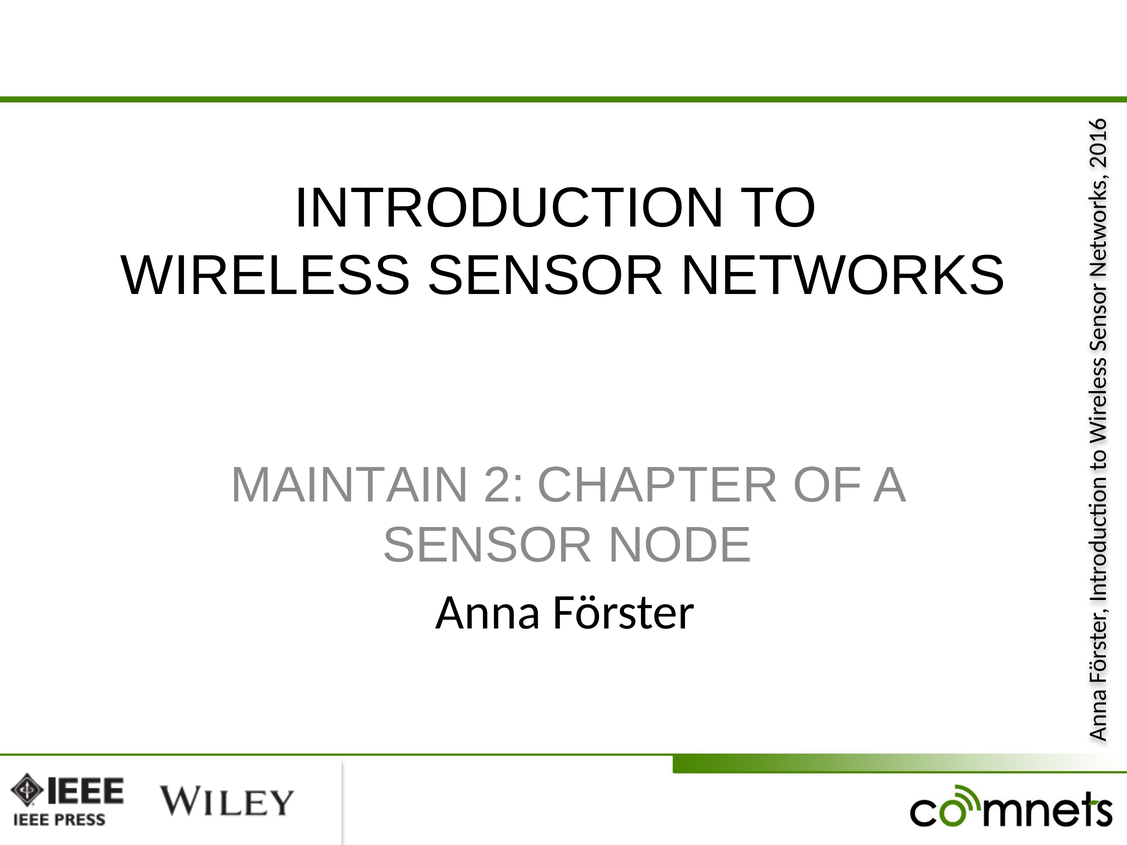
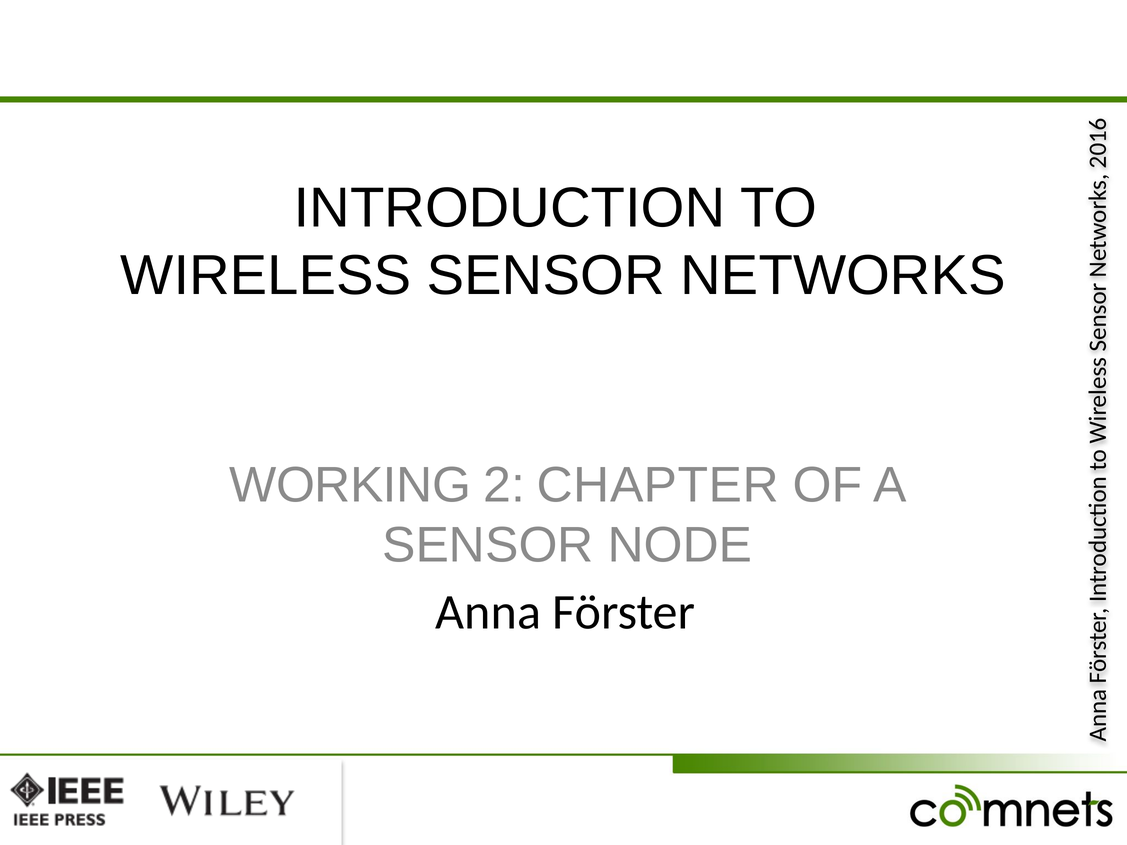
MAINTAIN: MAINTAIN -> WORKING (350, 485)
